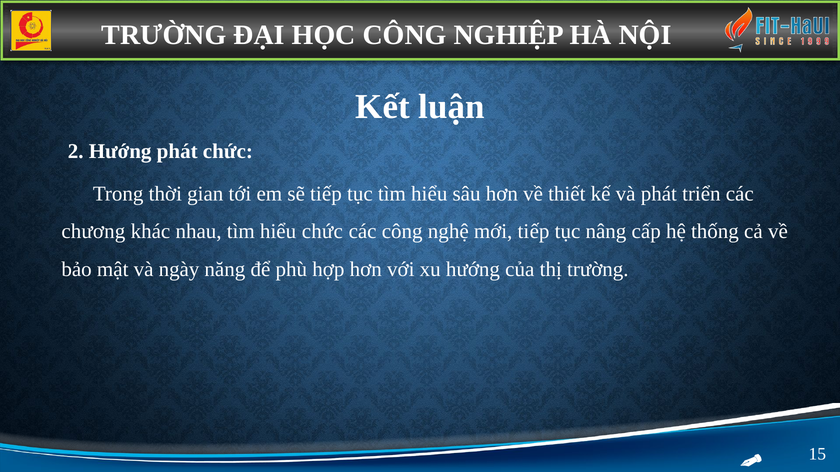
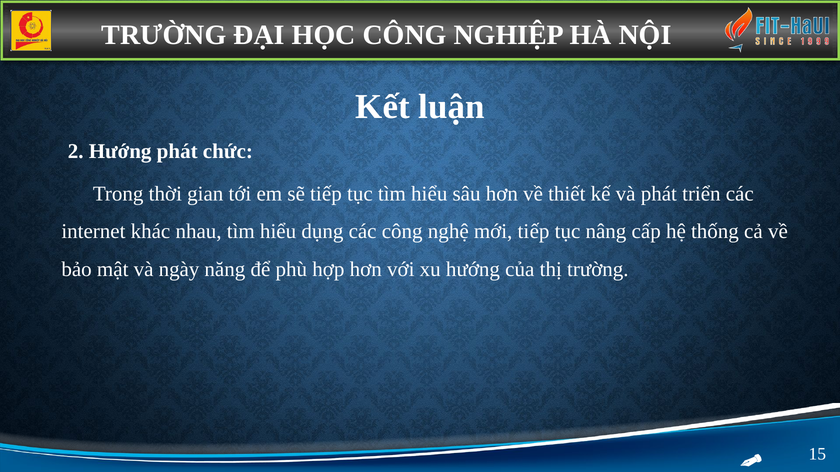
chương: chương -> internet (93, 232)
hiểu chức: chức -> dụng (322, 232)
